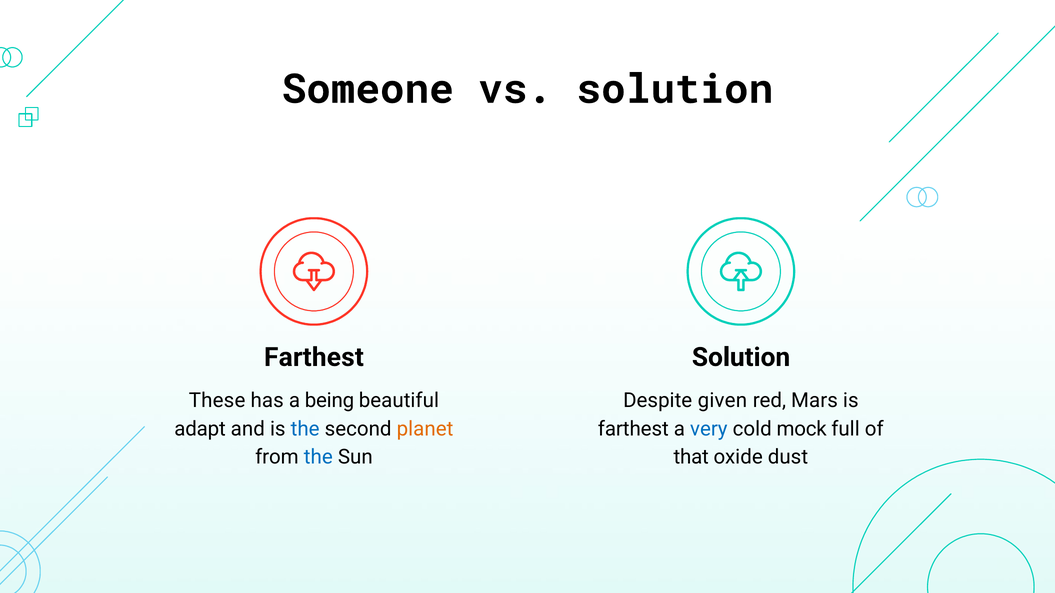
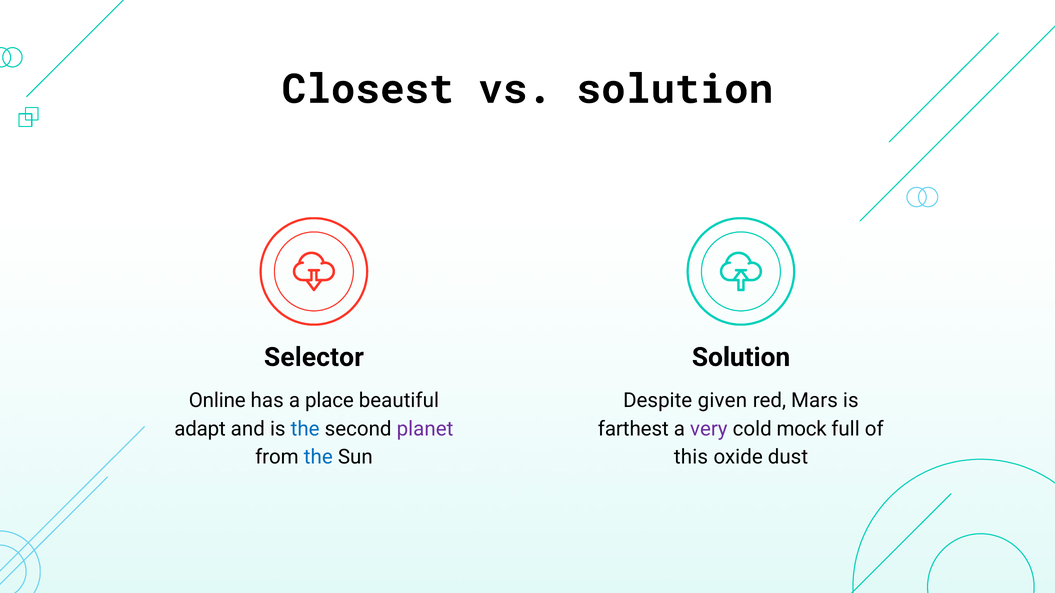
Someone: Someone -> Closest (368, 89)
Farthest: Farthest -> Selector (314, 358)
These: These -> Online (217, 401)
being: being -> place (329, 401)
planet colour: orange -> purple (425, 429)
very colour: blue -> purple (709, 429)
that: that -> this (691, 458)
